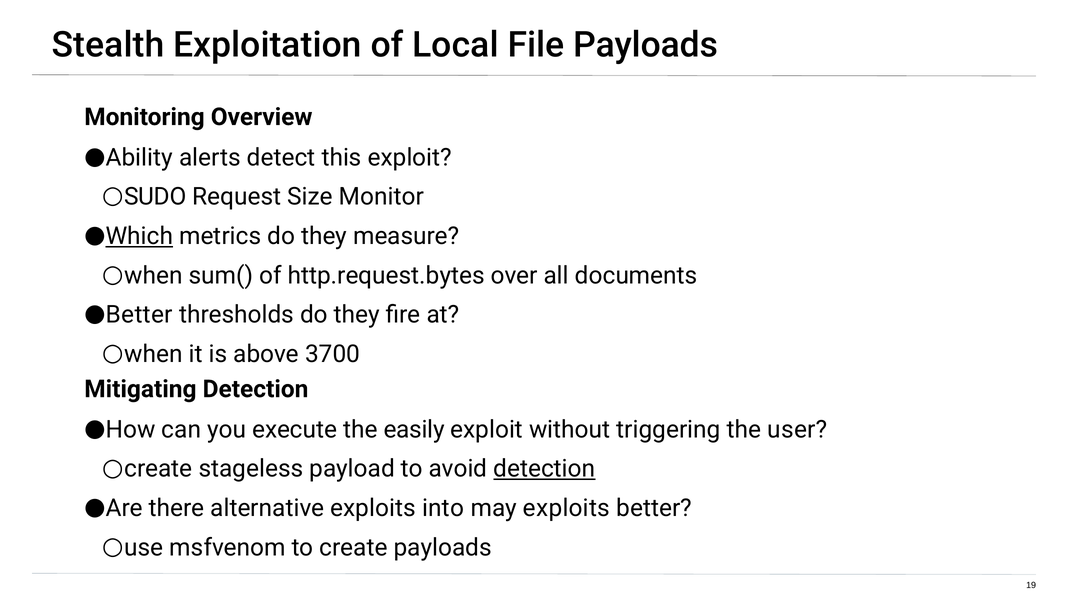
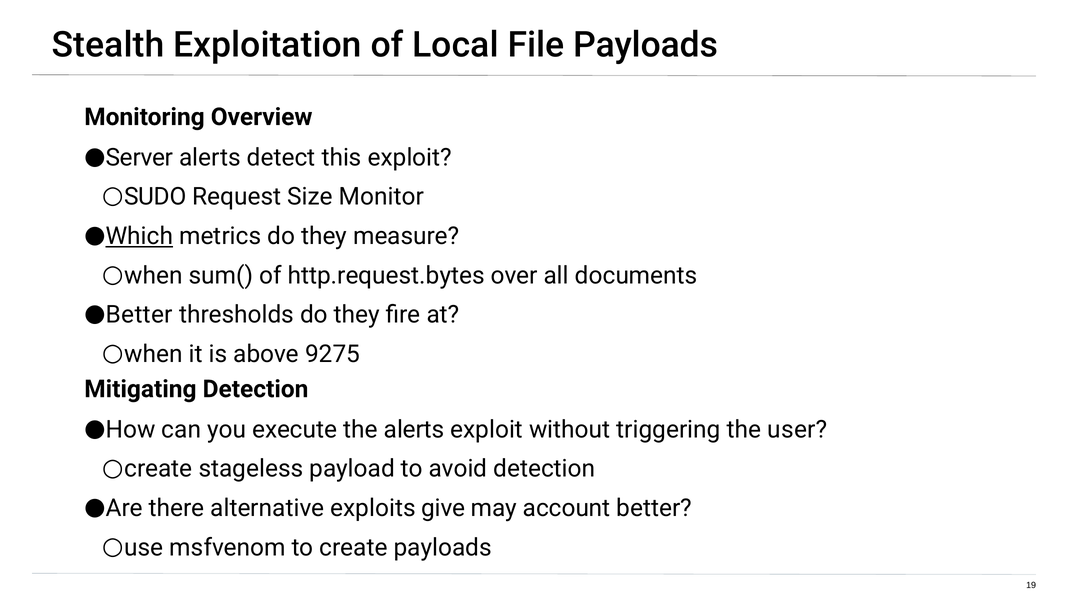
Ability: Ability -> Server (139, 157)
3700: 3700 -> 9275 (333, 354)
the easily: easily -> alerts (414, 429)
detection underline: present -> none (544, 469)
into: into -> give (443, 508)
may exploits: exploits -> account (567, 508)
